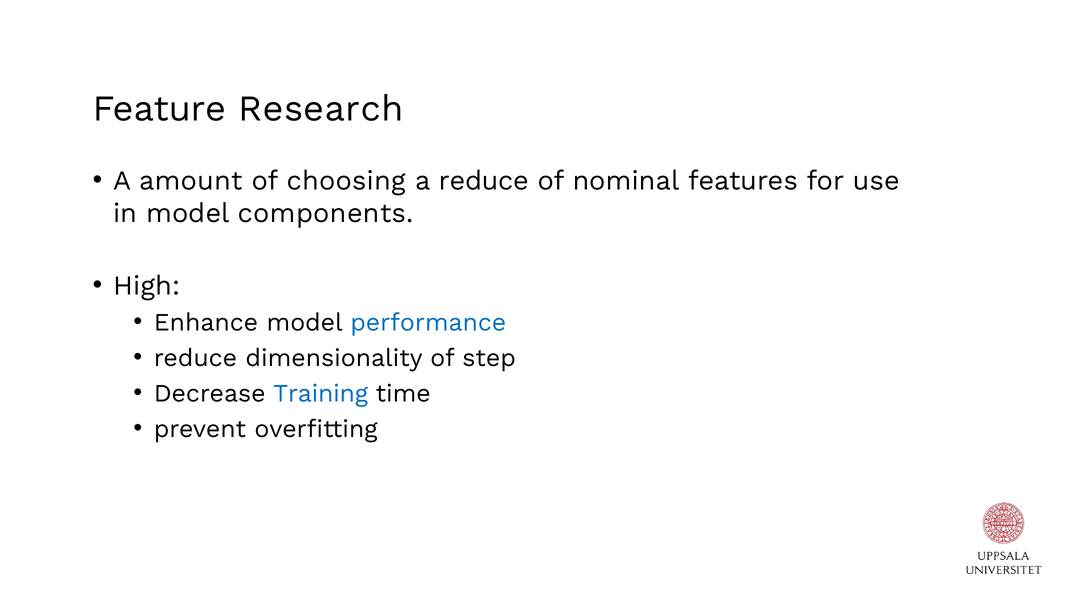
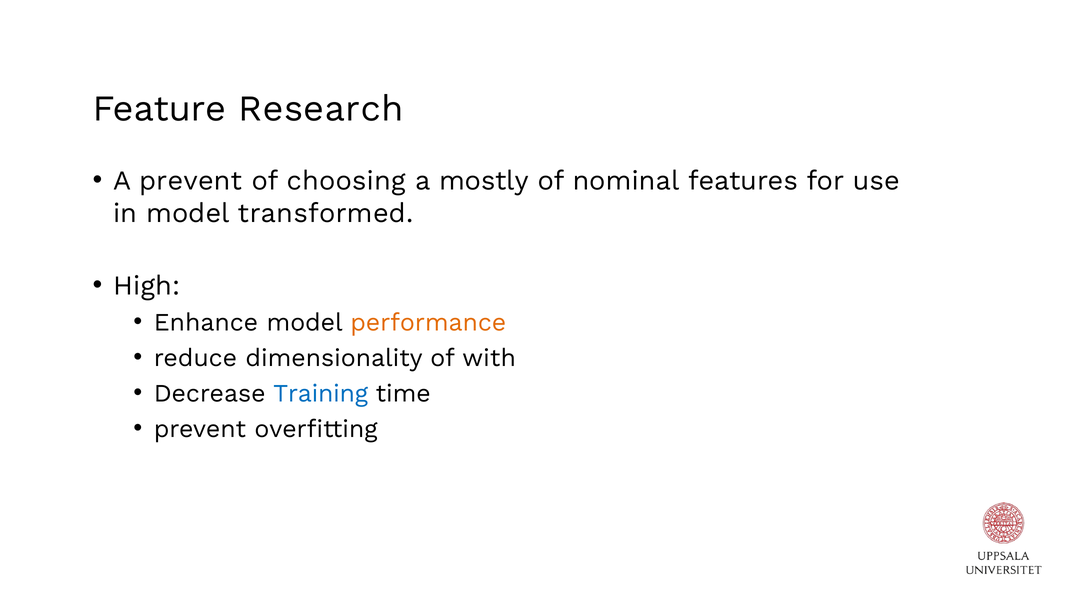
A amount: amount -> prevent (191, 181)
a reduce: reduce -> mostly (484, 181)
components: components -> transformed (326, 213)
performance colour: blue -> orange (428, 322)
step: step -> with (489, 358)
